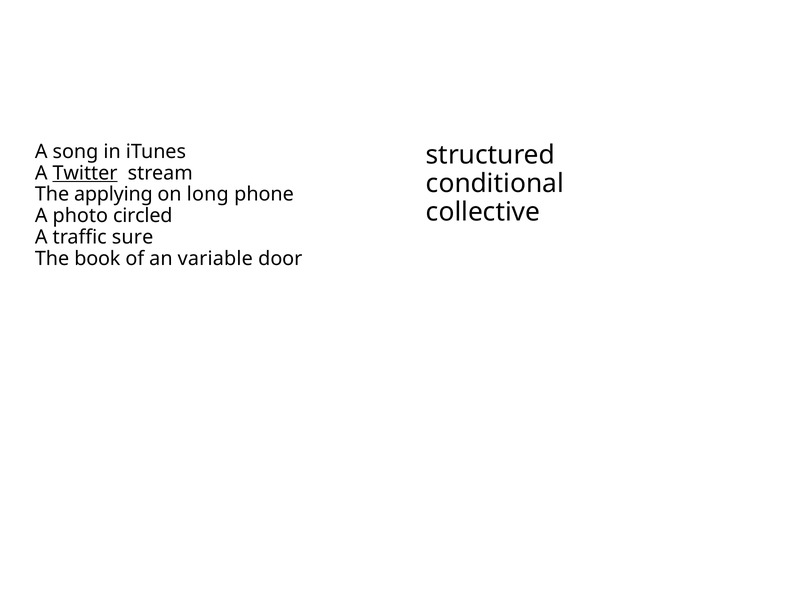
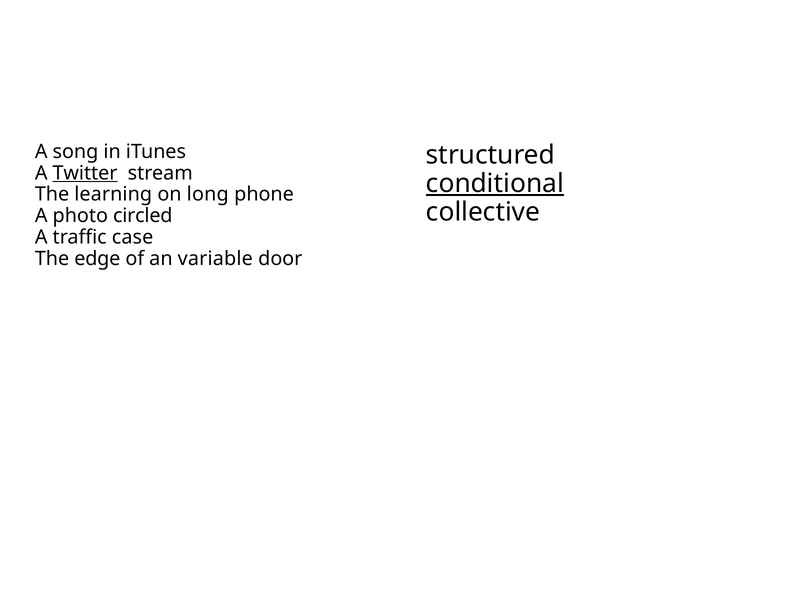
conditional underline: none -> present (495, 183)
applying: applying -> learning (113, 194)
sure: sure -> case (133, 237)
book: book -> edge (97, 258)
